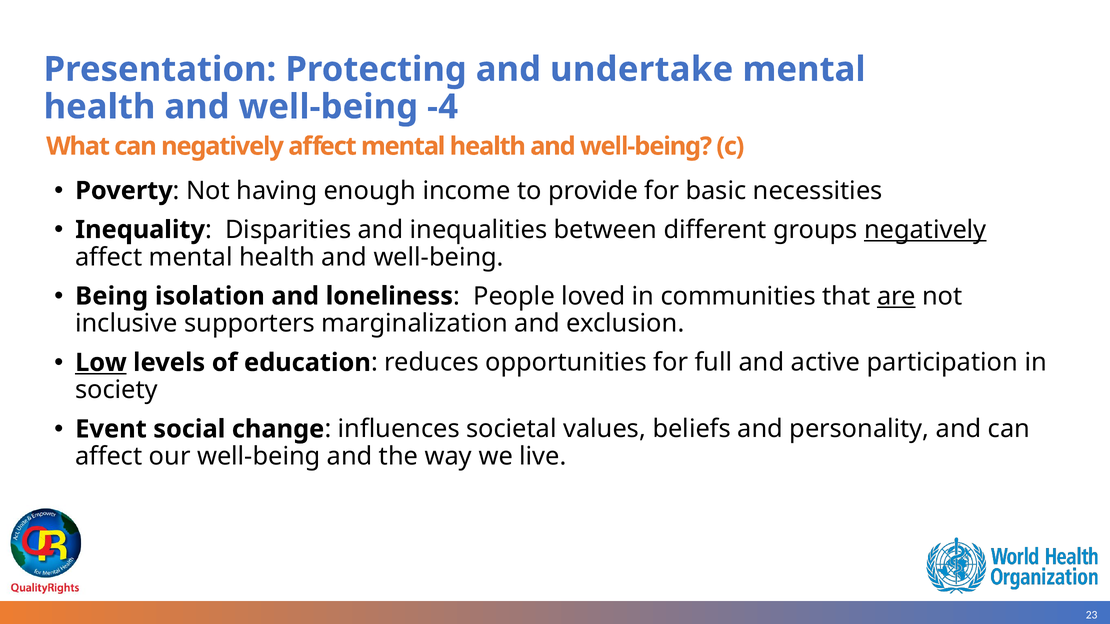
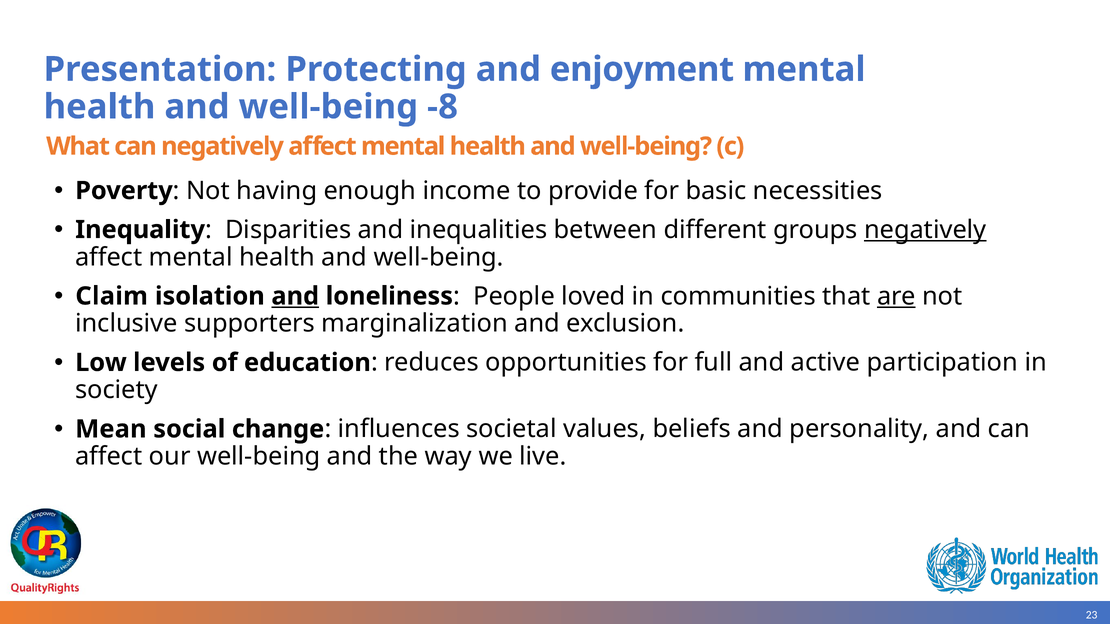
undertake: undertake -> enjoyment (642, 69)
-4: -4 -> -8 (443, 107)
Being: Being -> Claim (112, 296)
and underline: none -> present (295, 296)
Low underline: present -> none (101, 363)
Event: Event -> Mean (111, 429)
